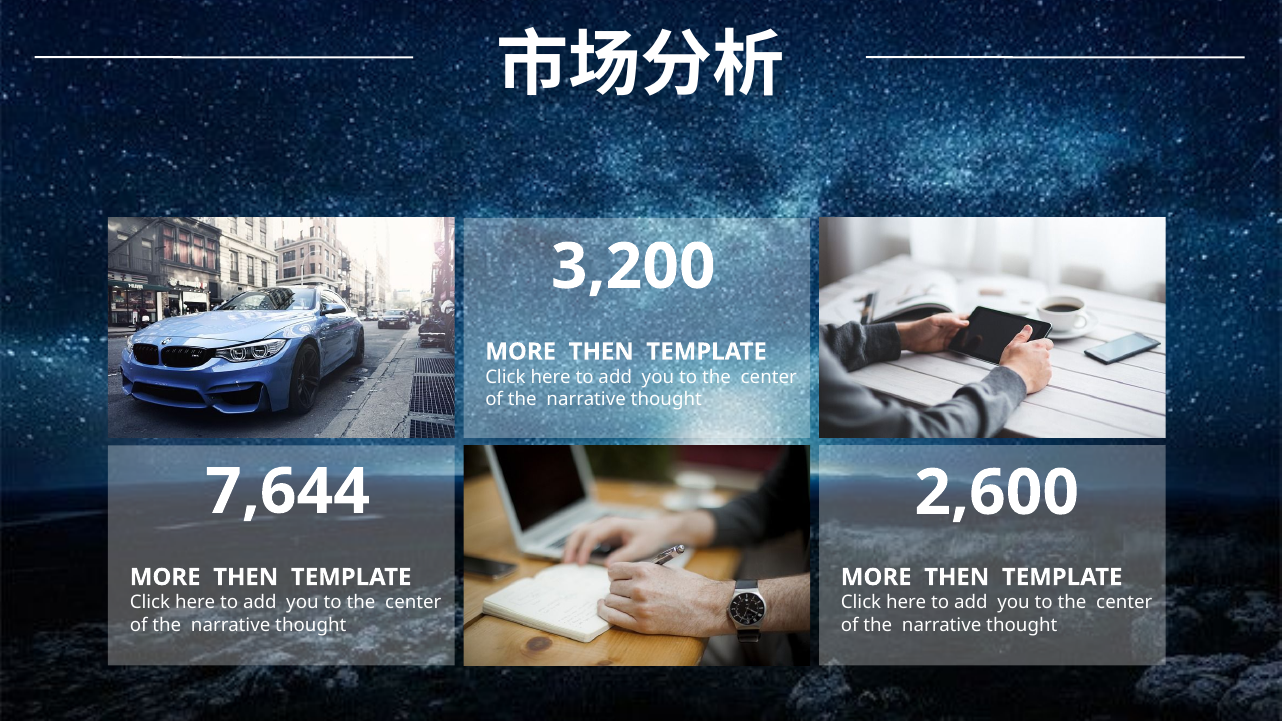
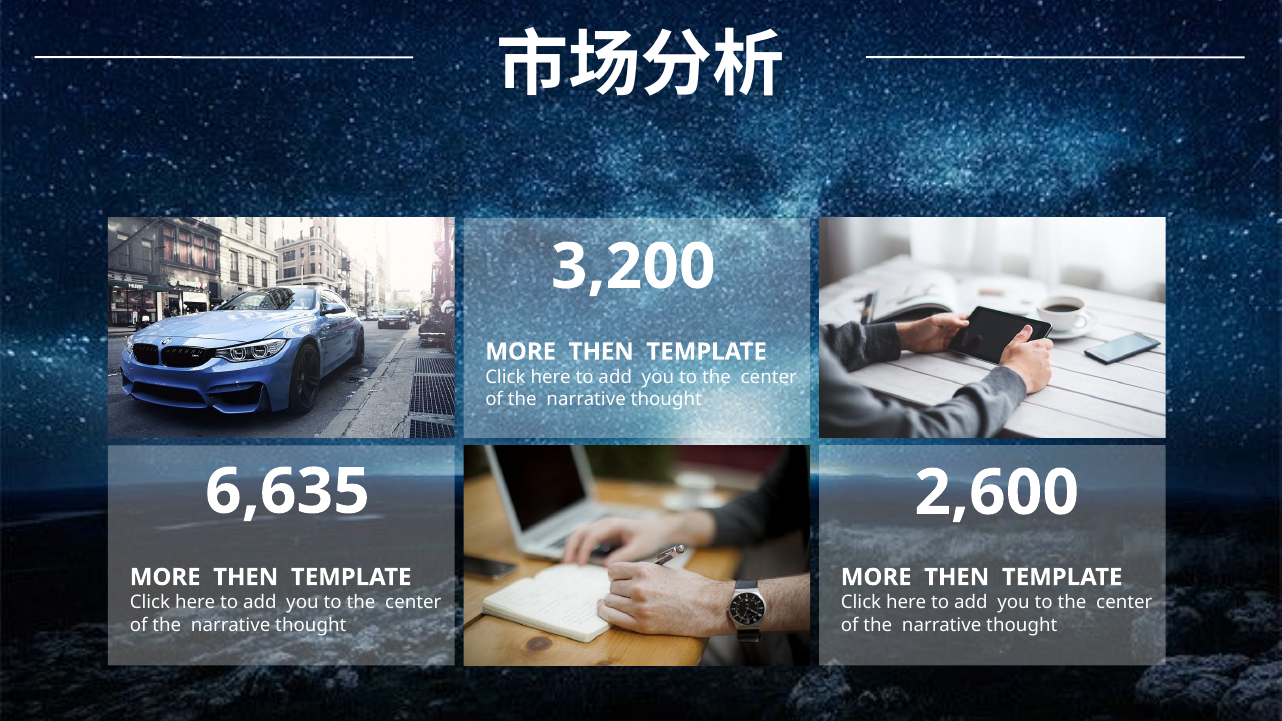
7,644: 7,644 -> 6,635 (287, 492)
